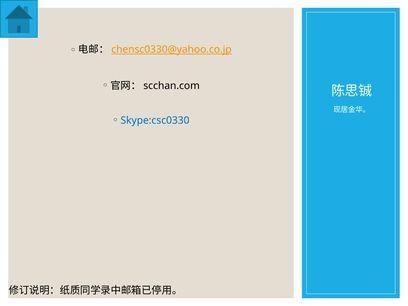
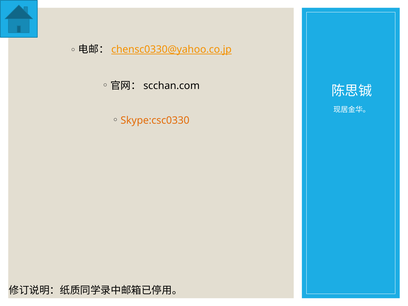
Skype:csc0330 colour: blue -> orange (155, 120)
